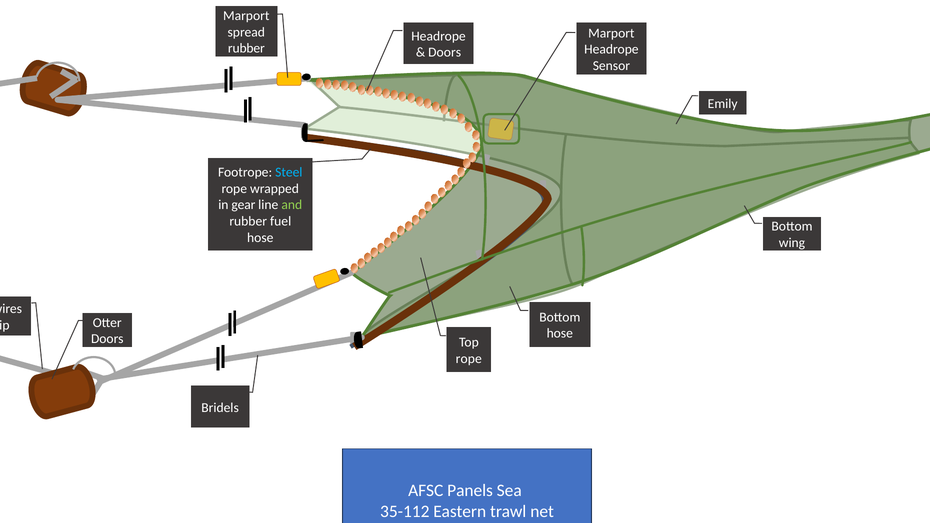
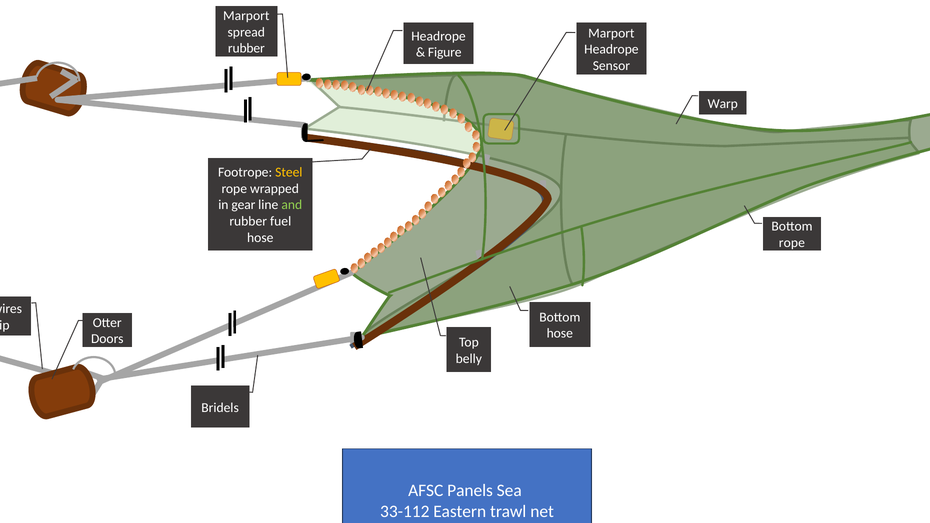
Doors: Doors -> Figure (445, 52)
Emily: Emily -> Warp (723, 104)
Steel colour: light blue -> yellow (289, 172)
wing: wing -> rope (792, 243)
rope: rope -> belly (469, 359)
35-112: 35-112 -> 33-112 (405, 512)
